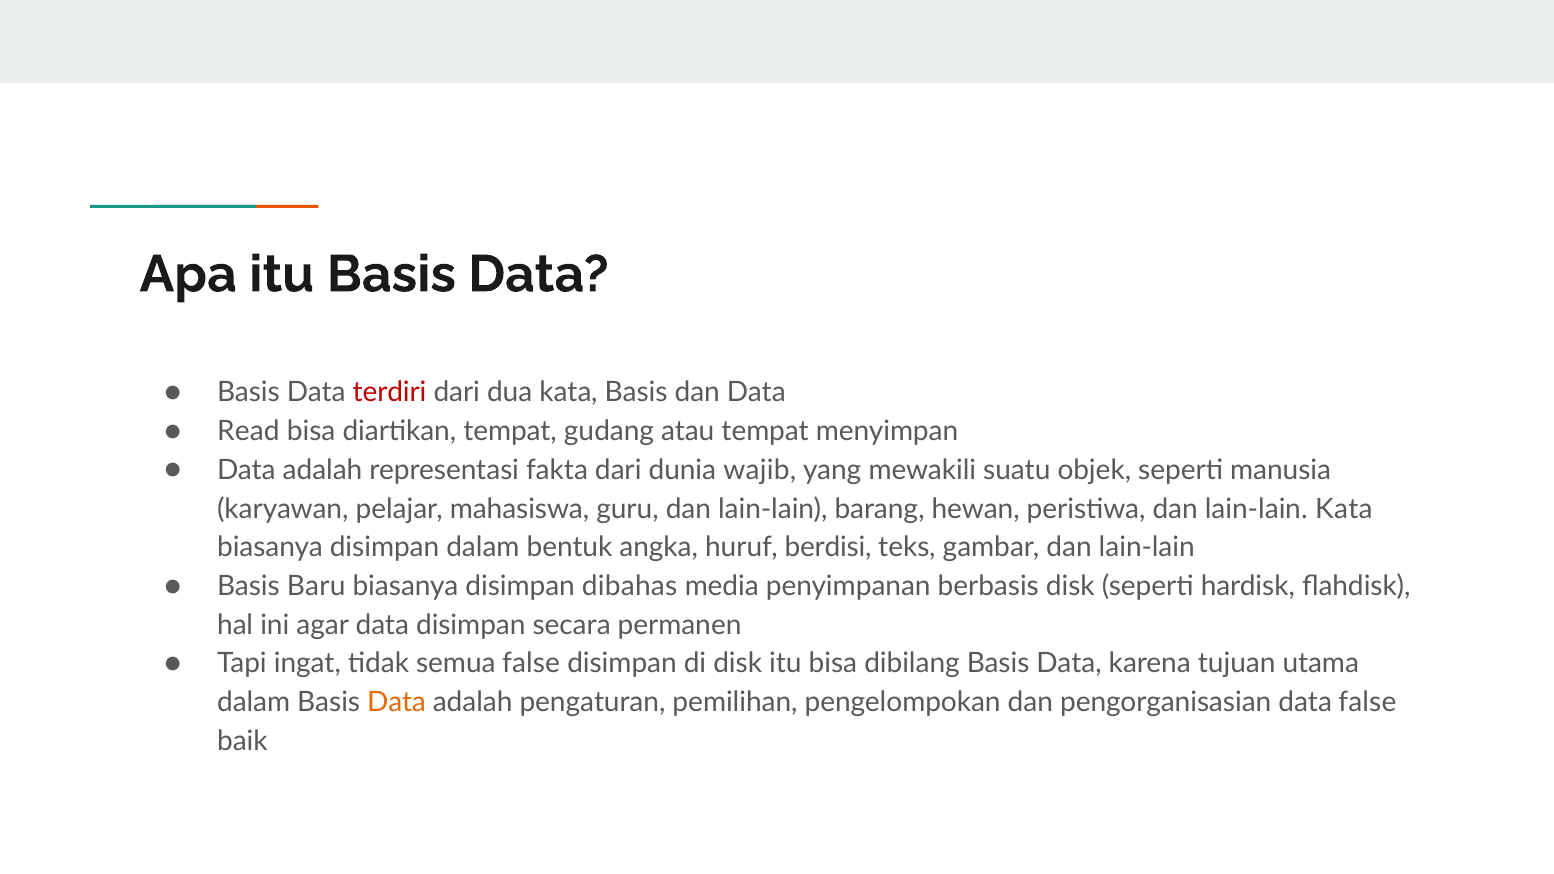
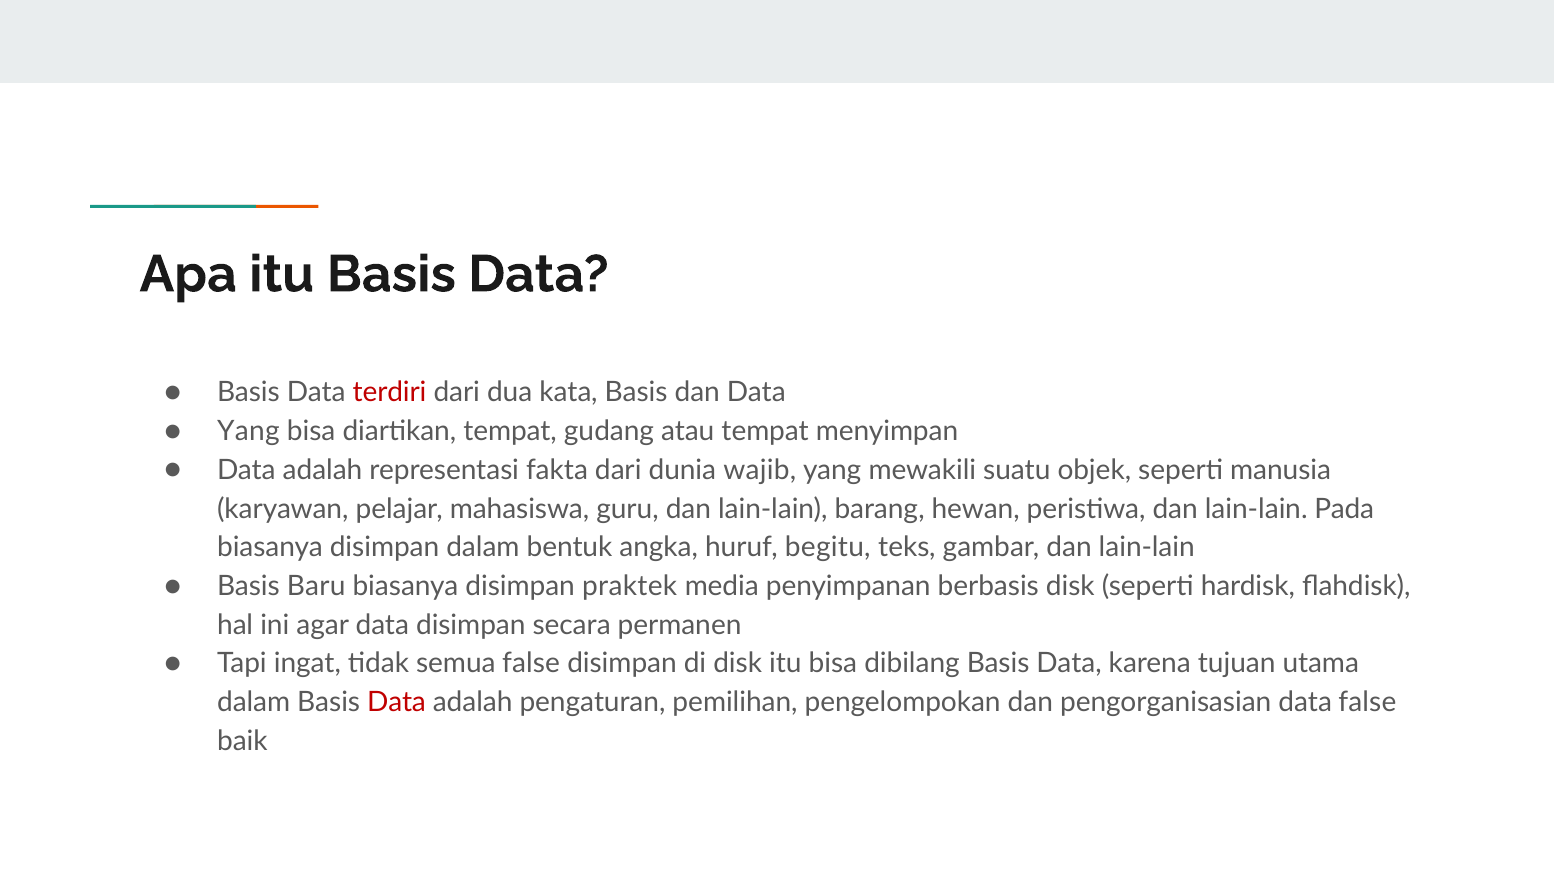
Read: Read -> Yang (248, 431)
lain-lain Kata: Kata -> Pada (1344, 509)
berdisi: berdisi -> begitu (828, 548)
dibahas: dibahas -> praktek (630, 586)
Data colour: orange -> red (396, 703)
